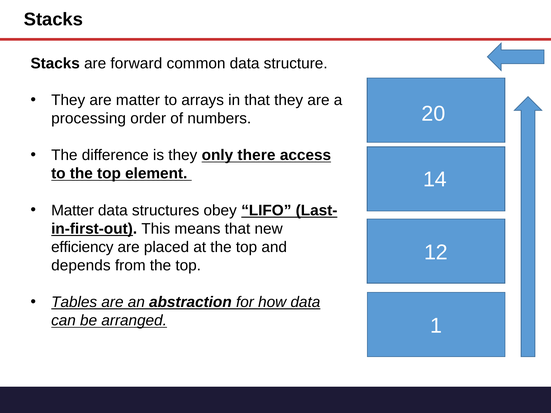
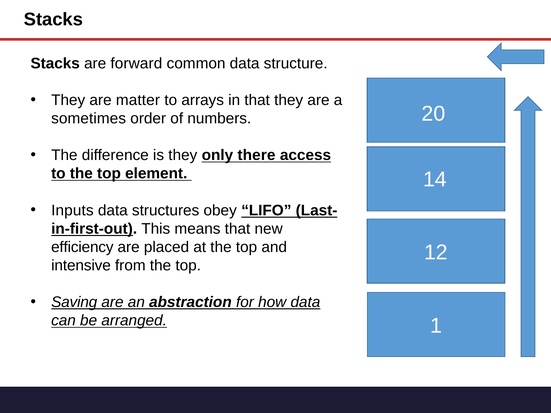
processing: processing -> sometimes (89, 119)
Matter: Matter -> Inputs (72, 210)
depends: depends -> intensive (81, 266)
Tables: Tables -> Saving (74, 302)
